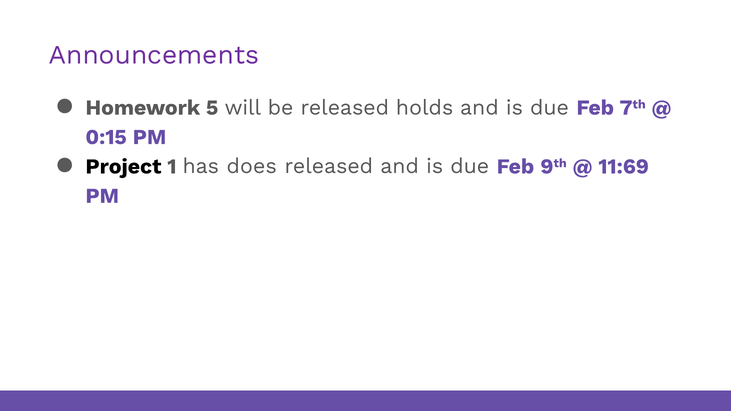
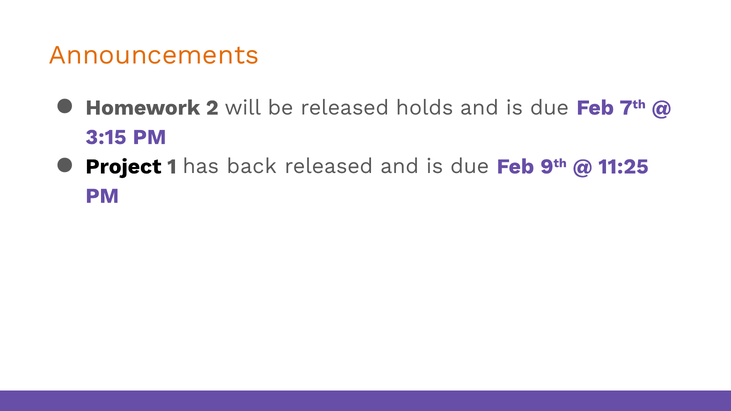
Announcements colour: purple -> orange (154, 55)
5: 5 -> 2 (212, 108)
0:15: 0:15 -> 3:15 (106, 137)
does: does -> back (252, 167)
11:69: 11:69 -> 11:25 (624, 167)
